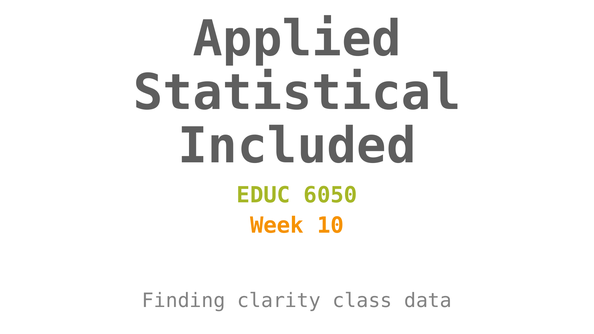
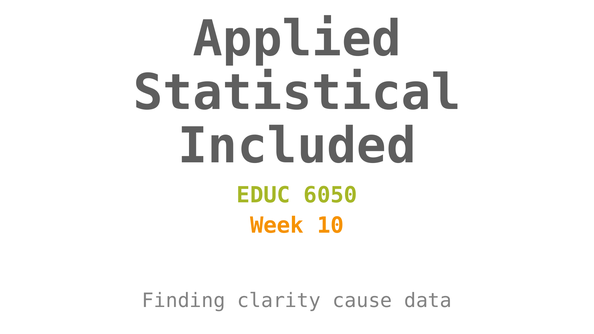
class: class -> cause (362, 301)
